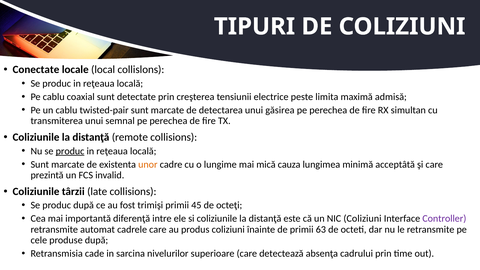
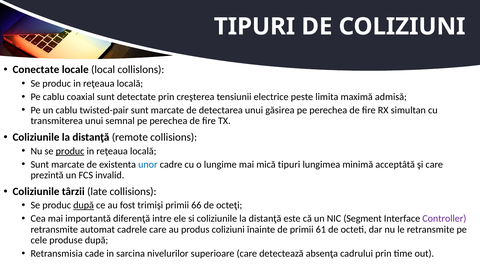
unor colour: orange -> blue (148, 164)
mică cauza: cauza -> tipuri (289, 164)
după underline: none -> present (84, 205)
45: 45 -> 66 (196, 205)
NIC Coliziuni: Coliziuni -> Segment (363, 219)
63: 63 -> 61 (321, 229)
